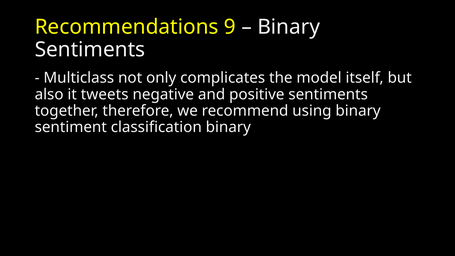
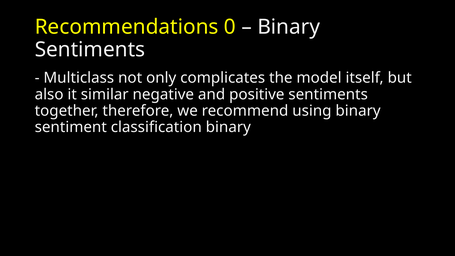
9: 9 -> 0 (230, 27)
tweets: tweets -> similar (105, 94)
